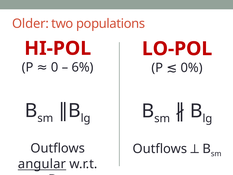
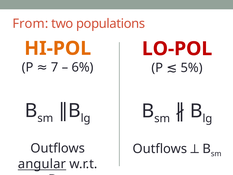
Older: Older -> From (30, 24)
HI-POL colour: red -> orange (58, 48)
0: 0 -> 7 (55, 67)
0%: 0% -> 5% (192, 68)
